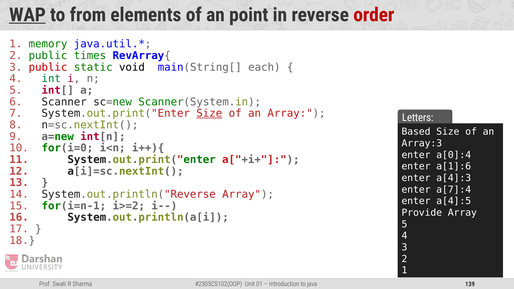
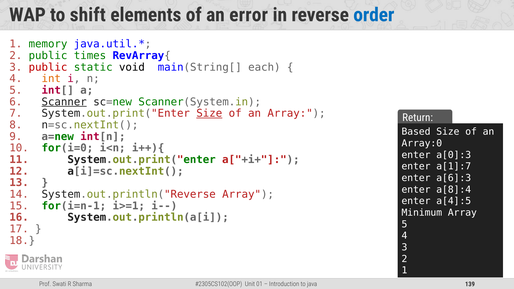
WAP underline: present -> none (27, 15)
from: from -> shift (88, 15)
point: point -> error (249, 15)
order colour: red -> blue (374, 15)
int colour: green -> orange (51, 79)
Scanner underline: none -> present (64, 102)
Letters: Letters -> Return (418, 118)
Array:3: Array:3 -> Array:0 (422, 143)
a[0]:4: a[0]:4 -> a[0]:3 (454, 155)
a[1]:6: a[1]:6 -> a[1]:7 (454, 167)
a[4]:3: a[4]:3 -> a[6]:3 (454, 178)
a[7]:4: a[7]:4 -> a[8]:4 (454, 190)
i>=2: i>=2 -> i>=1 (129, 206)
Provide: Provide -> Minimum (422, 213)
